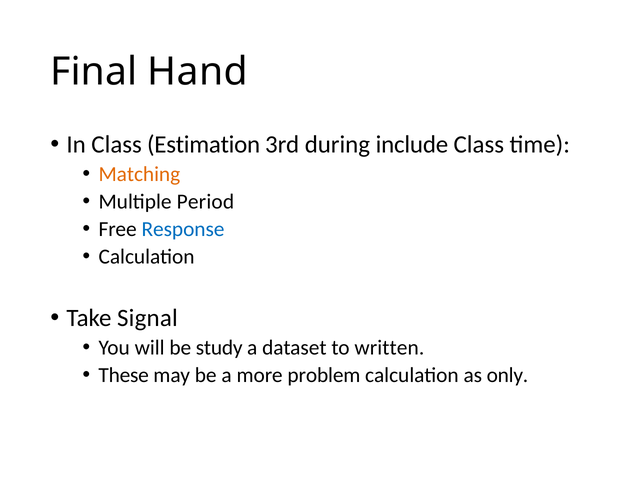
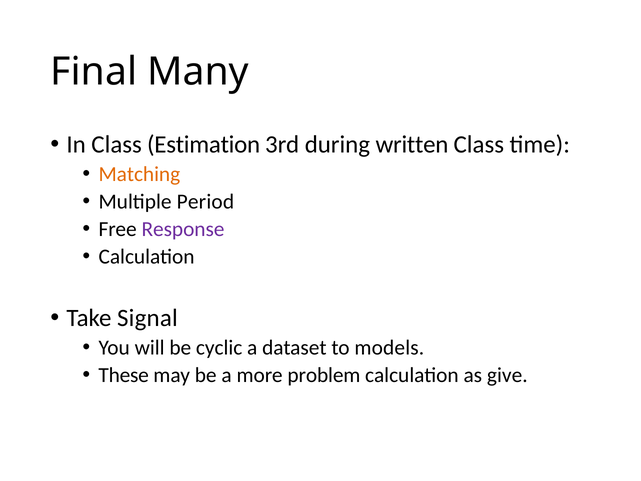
Hand: Hand -> Many (198, 72)
include: include -> written (412, 145)
Response colour: blue -> purple (183, 229)
study: study -> cyclic (219, 347)
written: written -> models (389, 347)
only: only -> give (507, 375)
